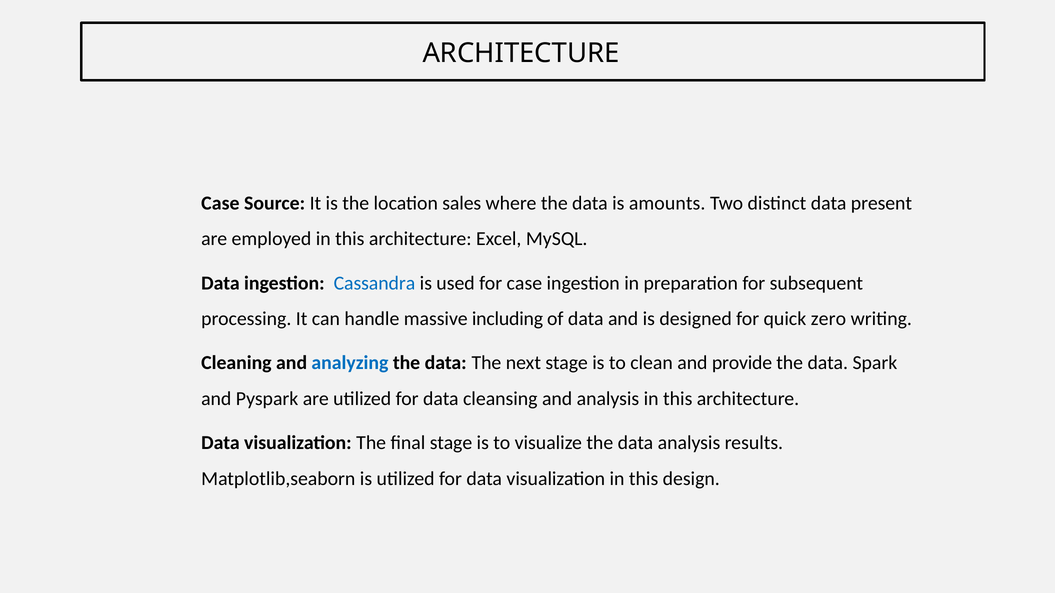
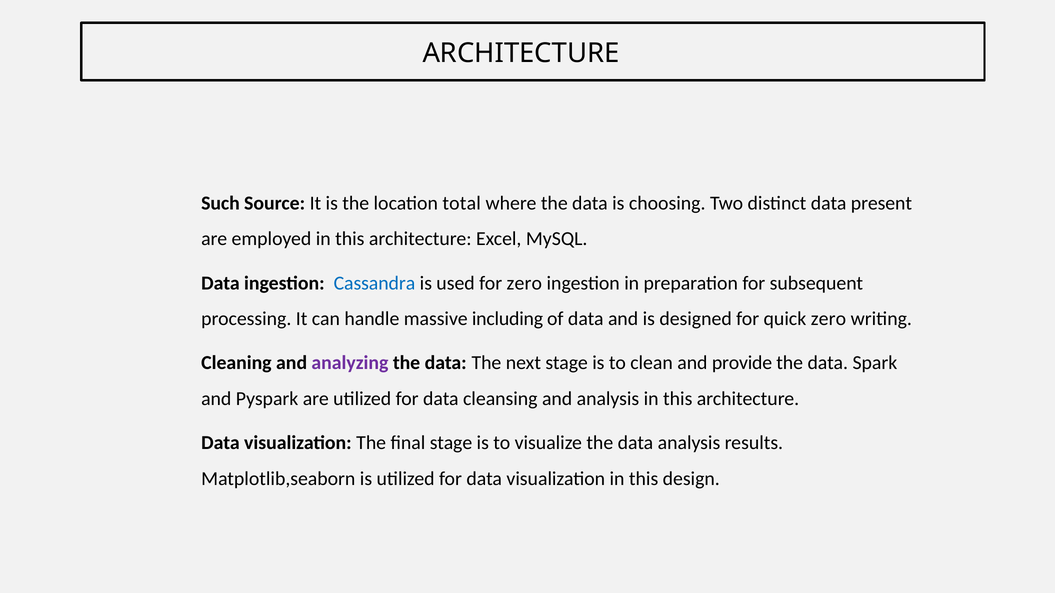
Case: Case -> Such (220, 203)
sales: sales -> total (462, 203)
amounts: amounts -> choosing (667, 203)
for case: case -> zero (524, 283)
analyzing colour: blue -> purple (350, 363)
